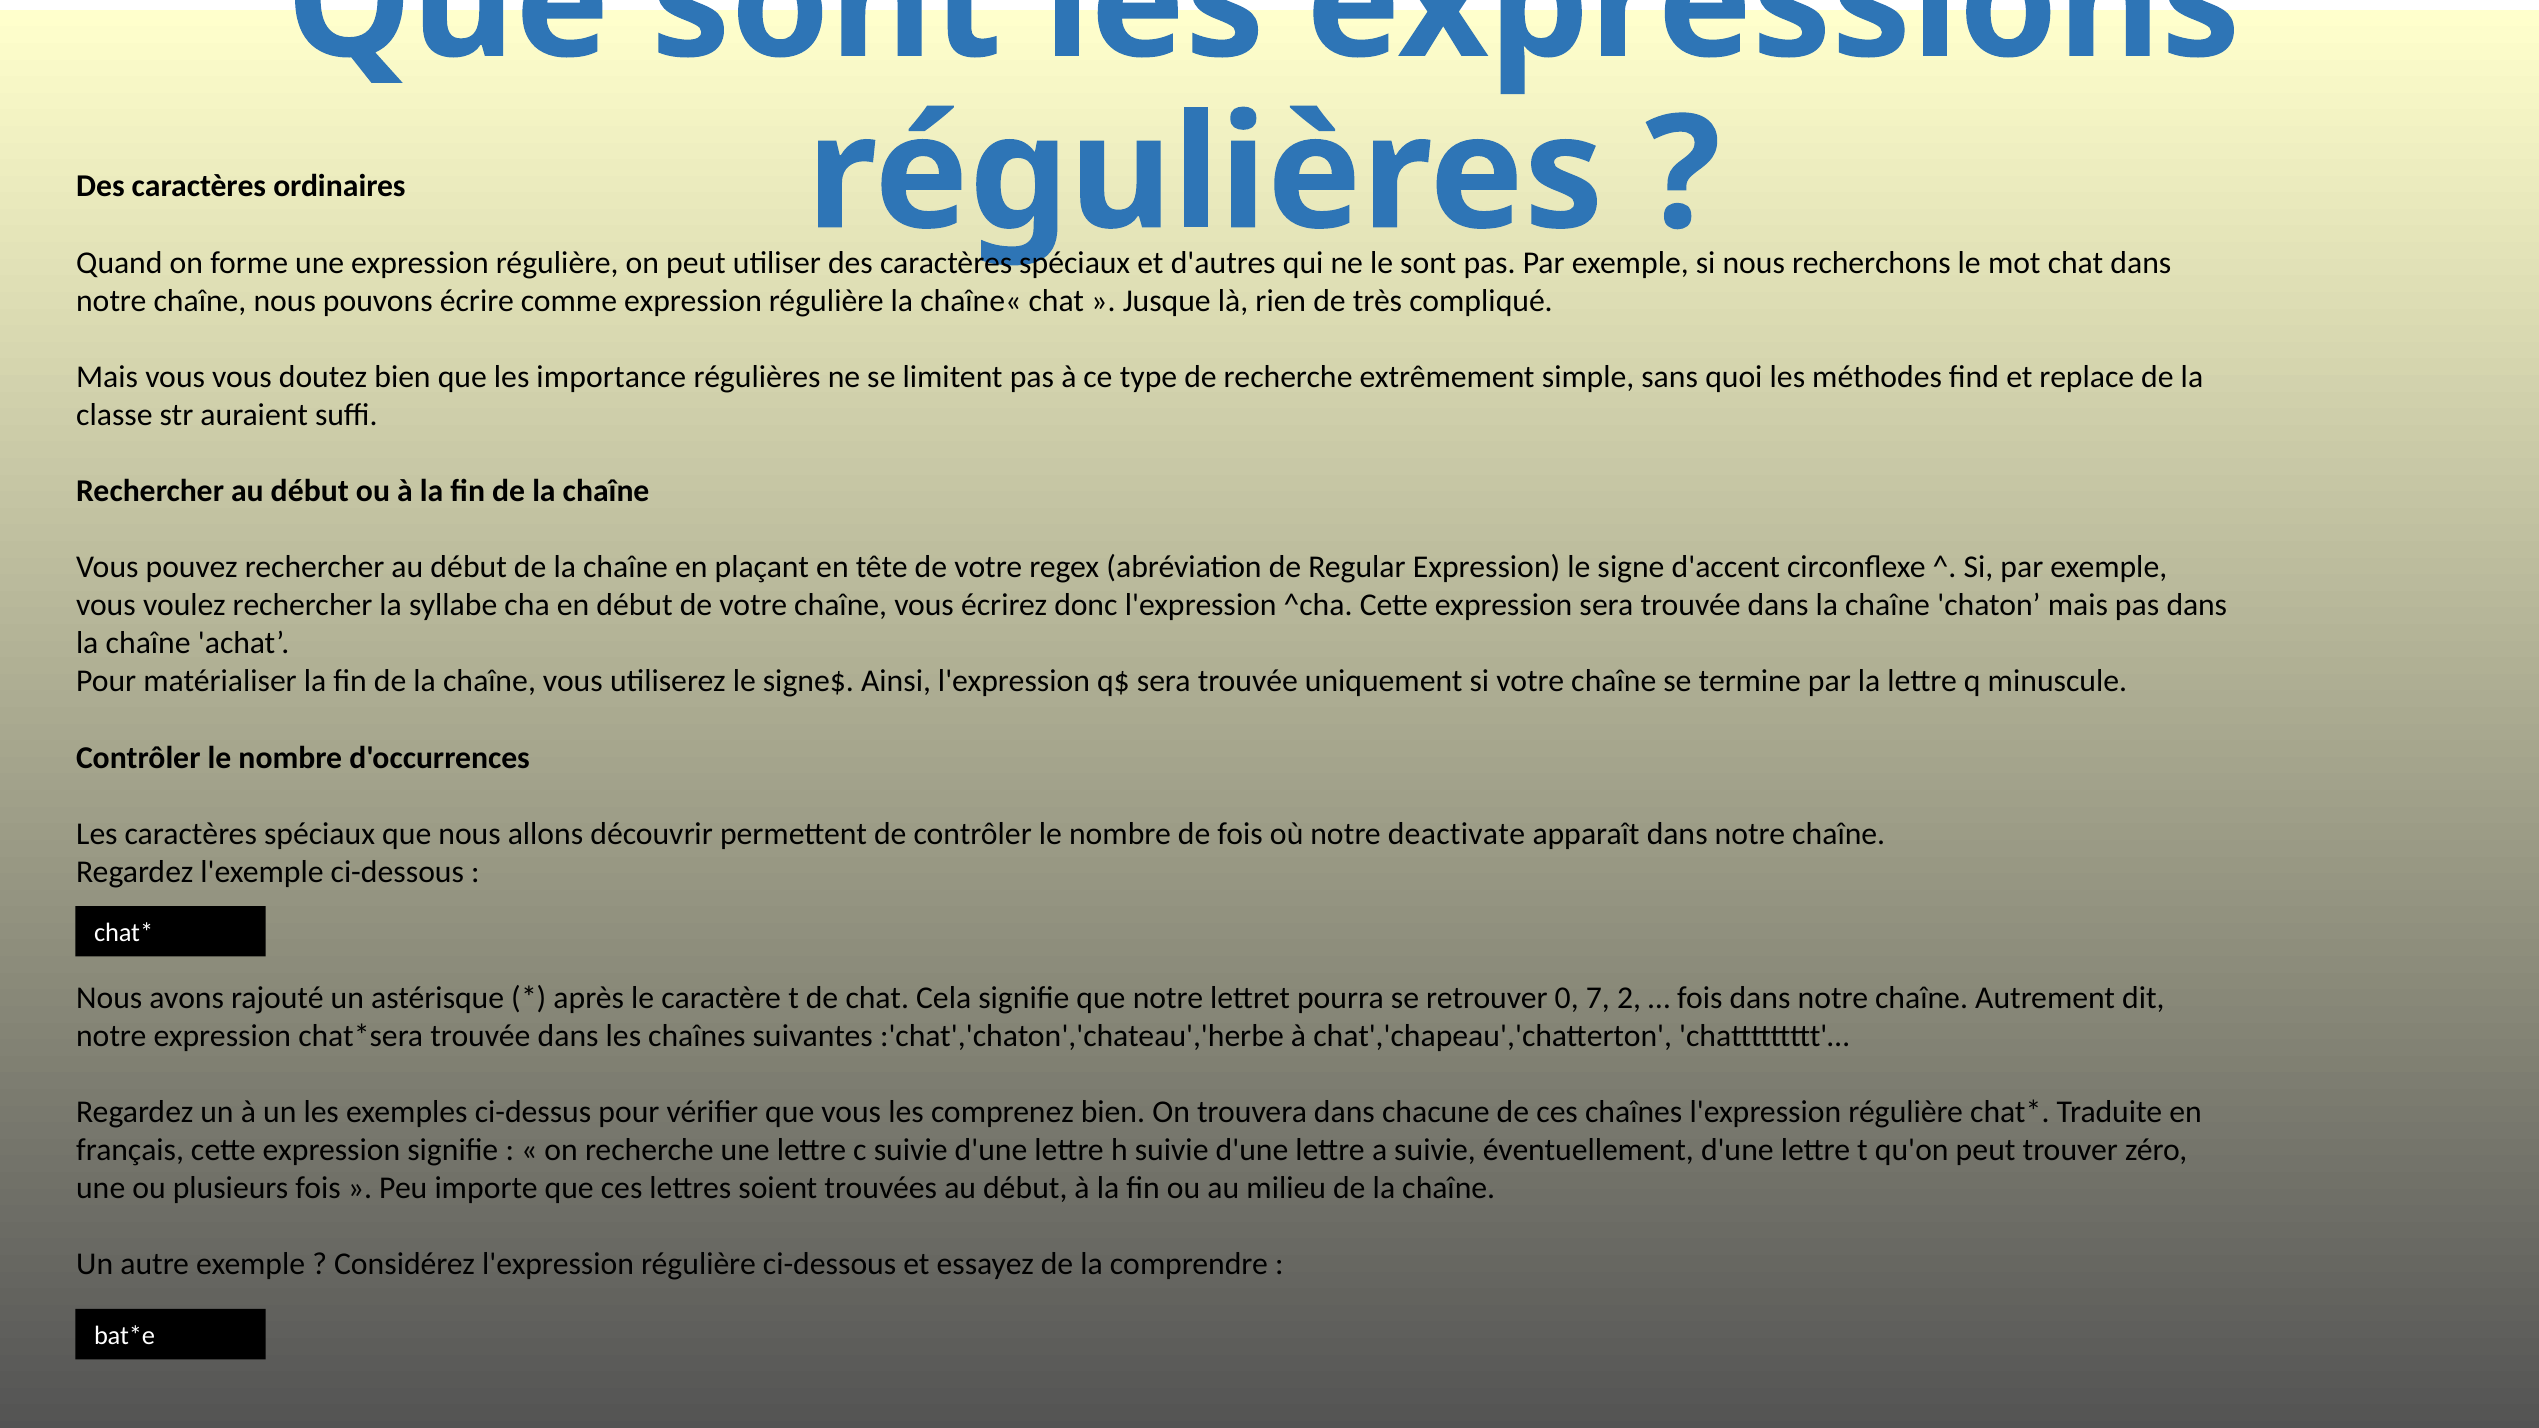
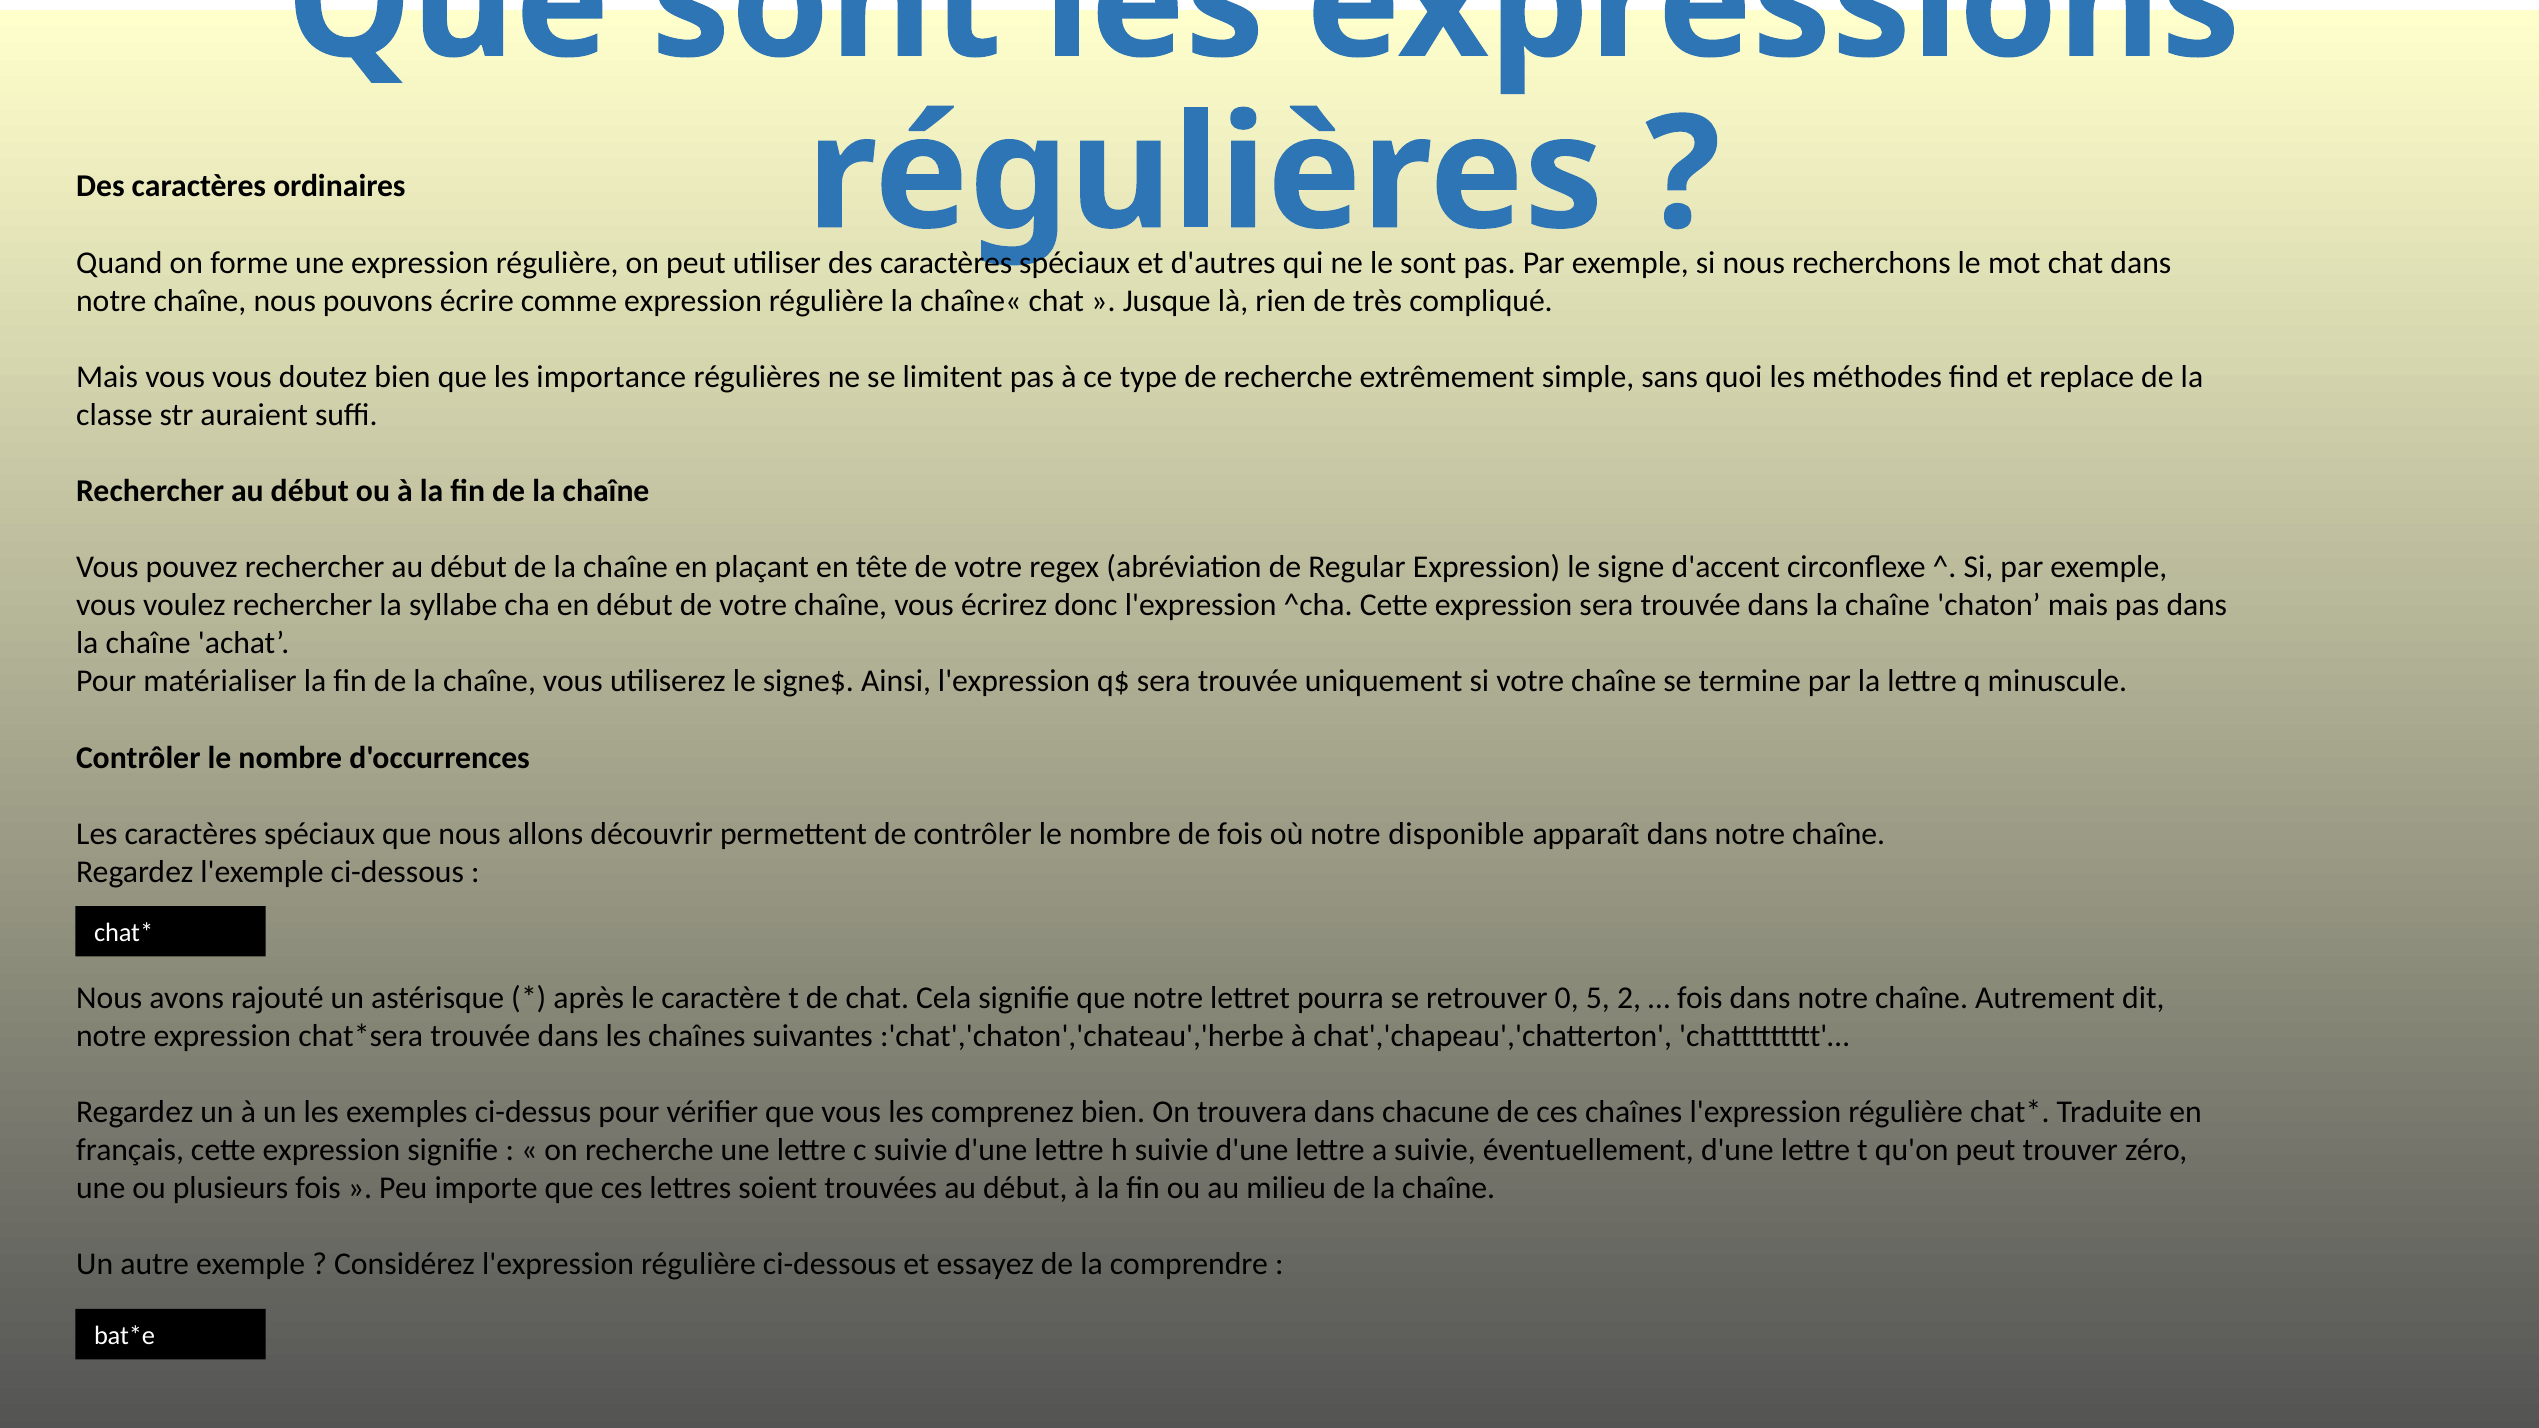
deactivate: deactivate -> disponible (1456, 834)
7: 7 -> 5 (1598, 998)
